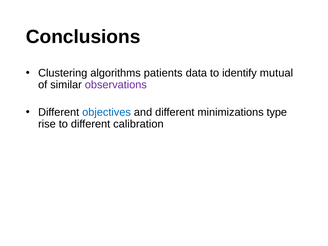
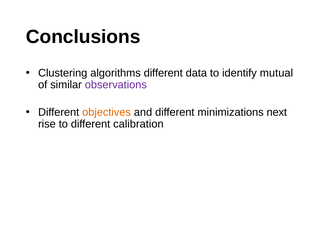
algorithms patients: patients -> different (163, 73)
objectives colour: blue -> orange (107, 112)
type: type -> next (277, 112)
